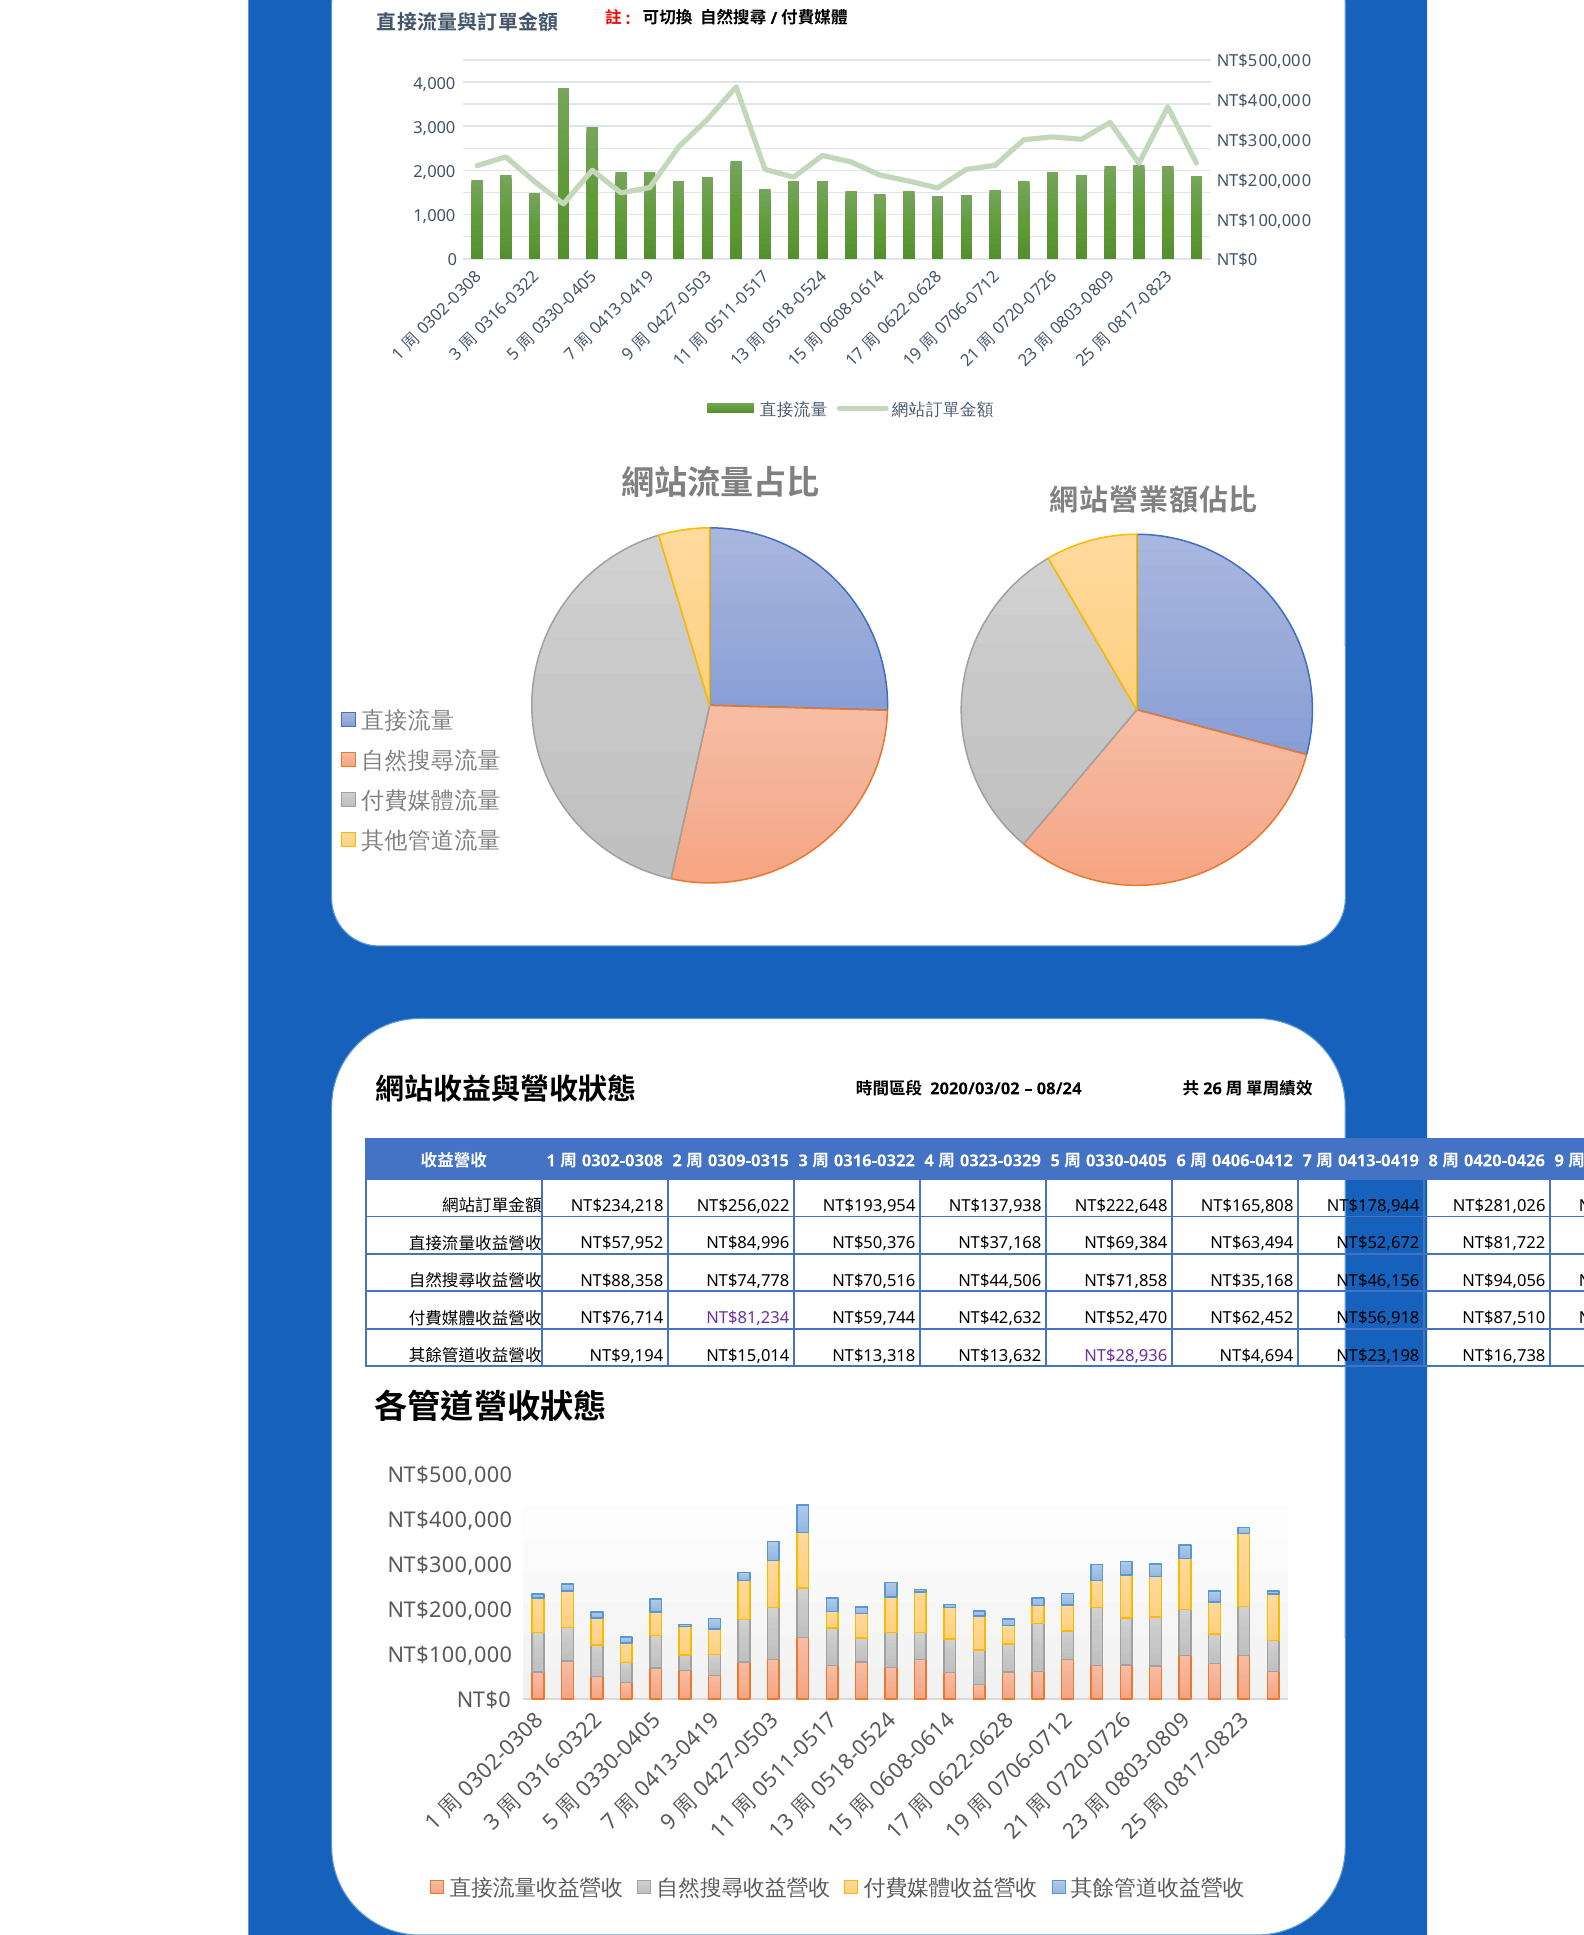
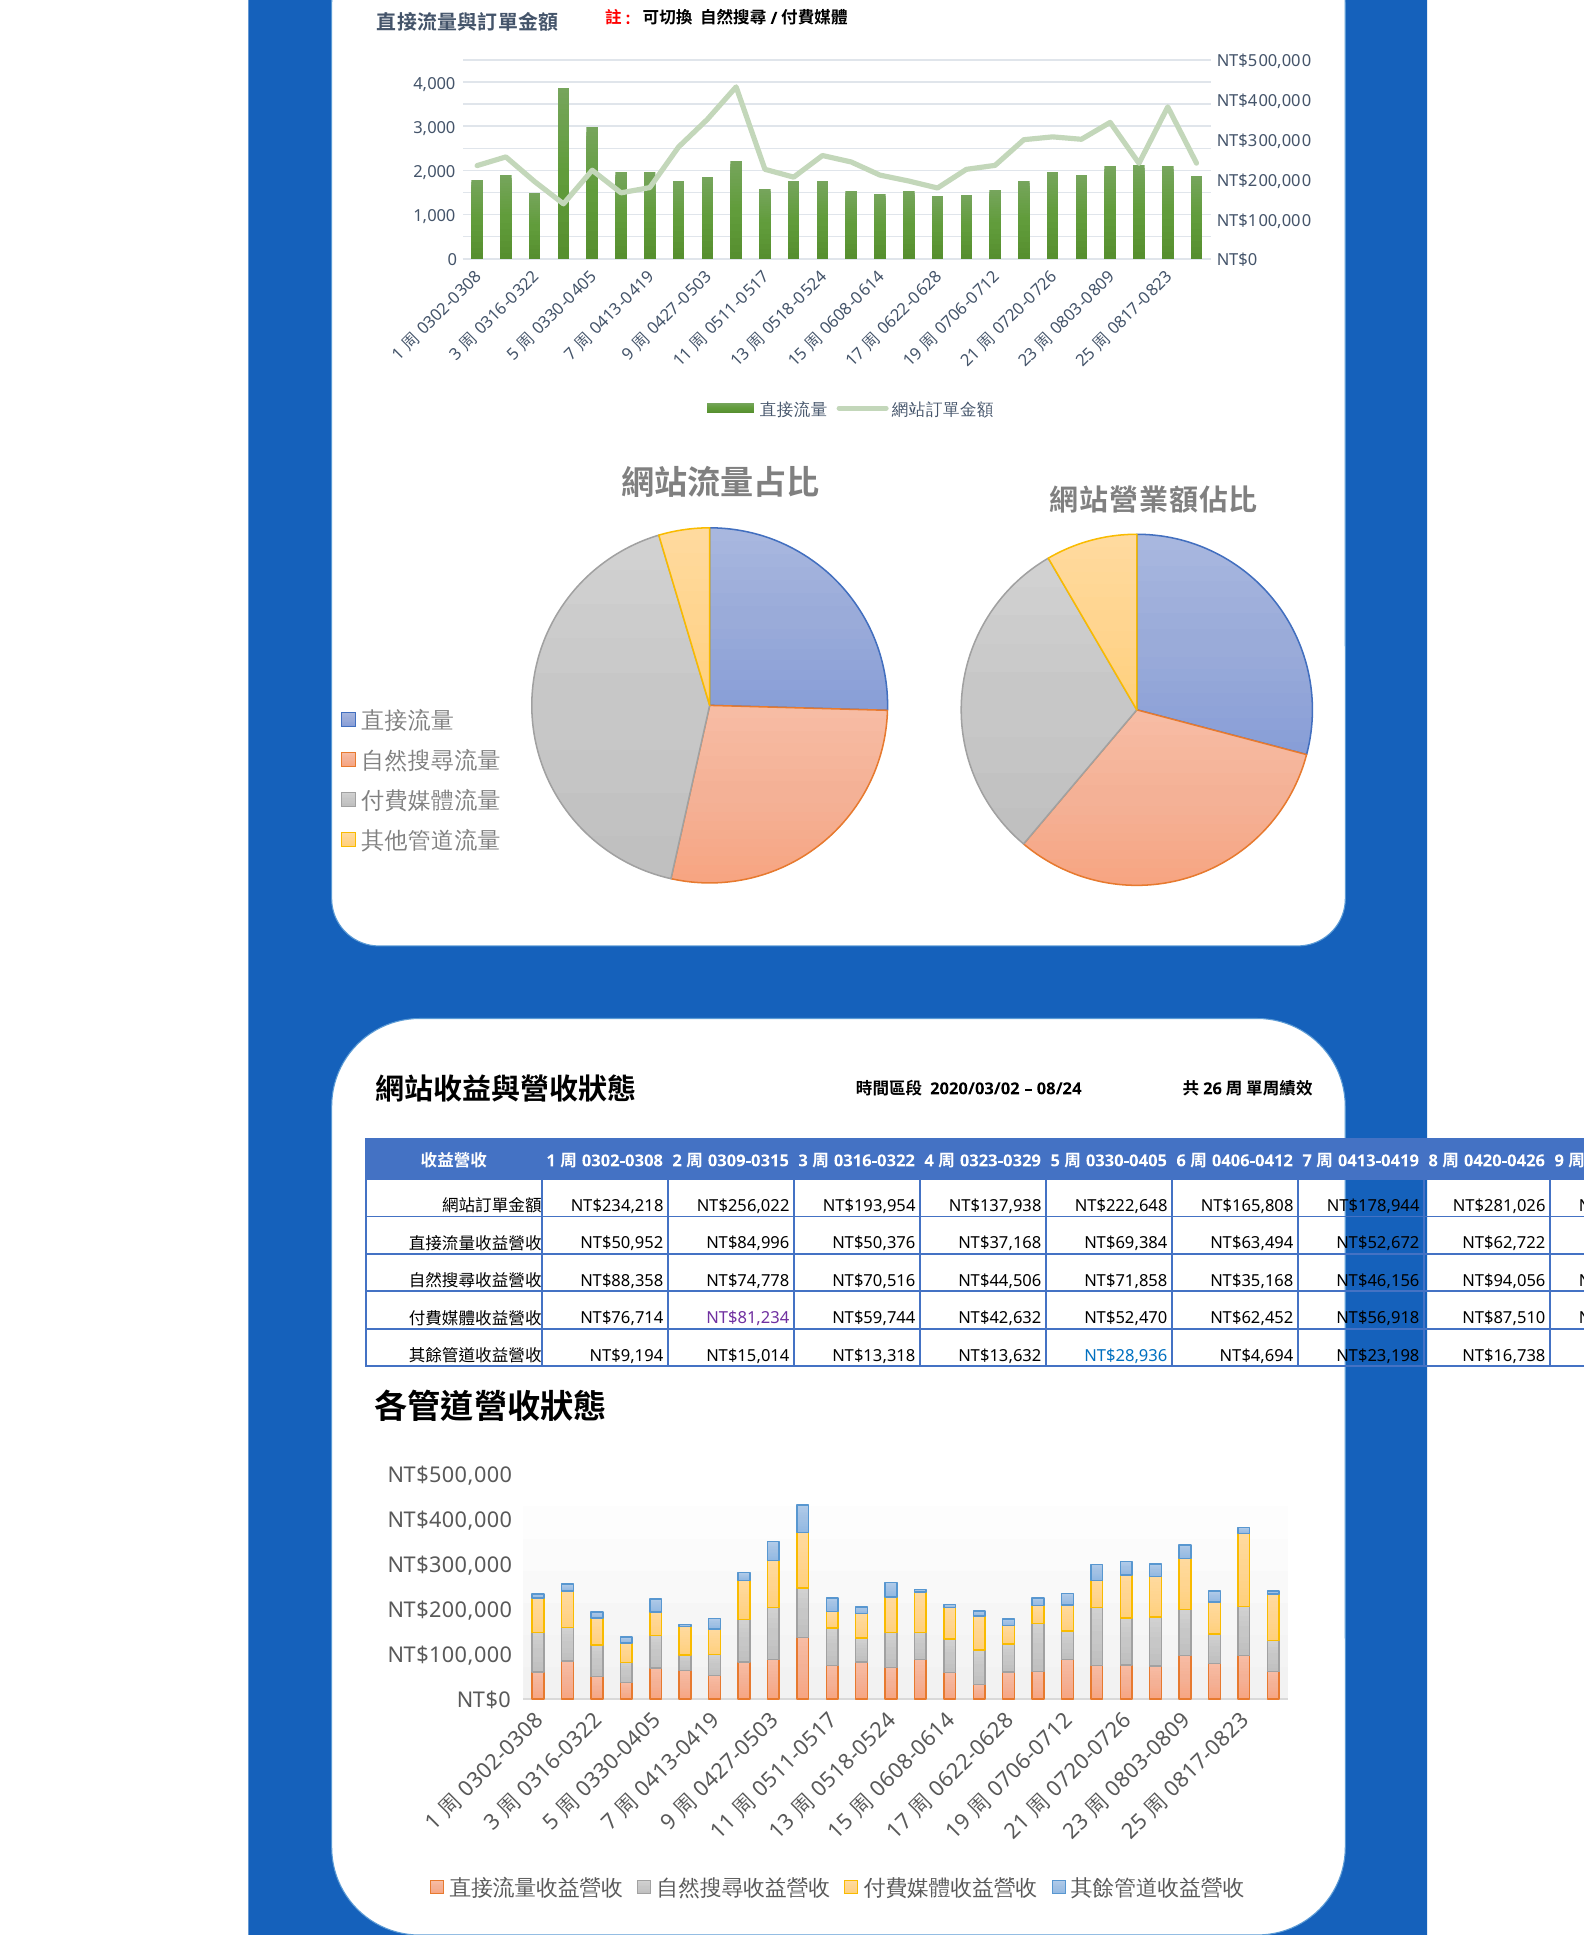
NT$57,952: NT$57,952 -> NT$50,952 (622, 1244)
NT$81,722: NT$81,722 -> NT$62,722 (1504, 1244)
NT$28,936 colour: purple -> blue (1126, 1356)
